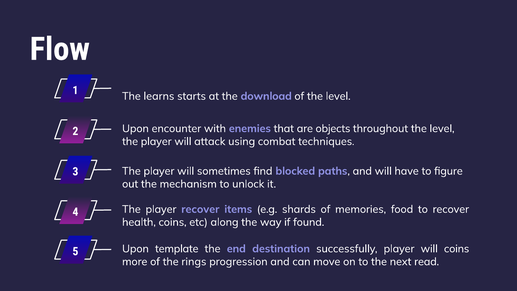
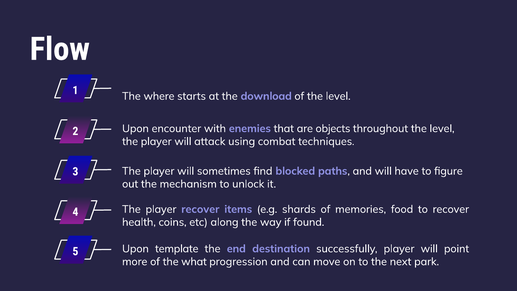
learns: learns -> where (159, 96)
will coins: coins -> point (457, 249)
rings: rings -> what (194, 262)
read: read -> park (427, 262)
